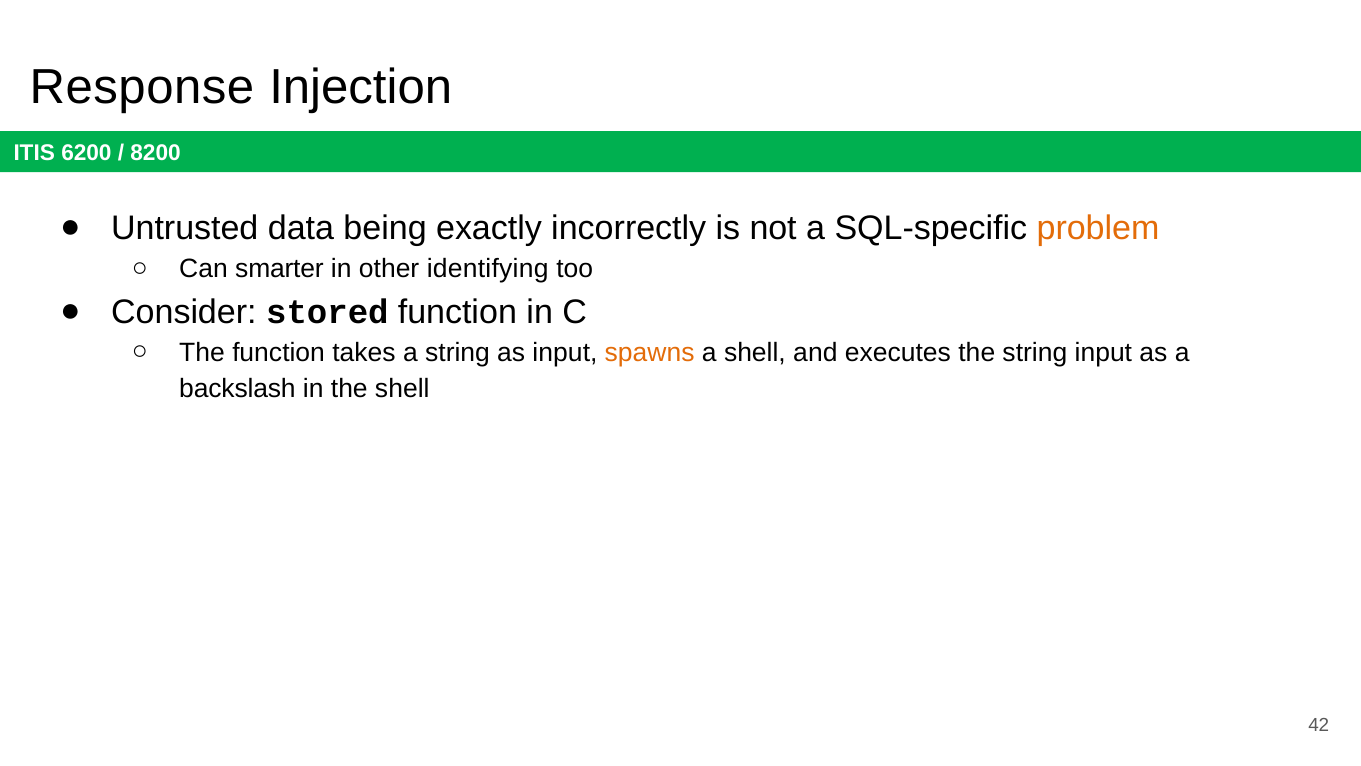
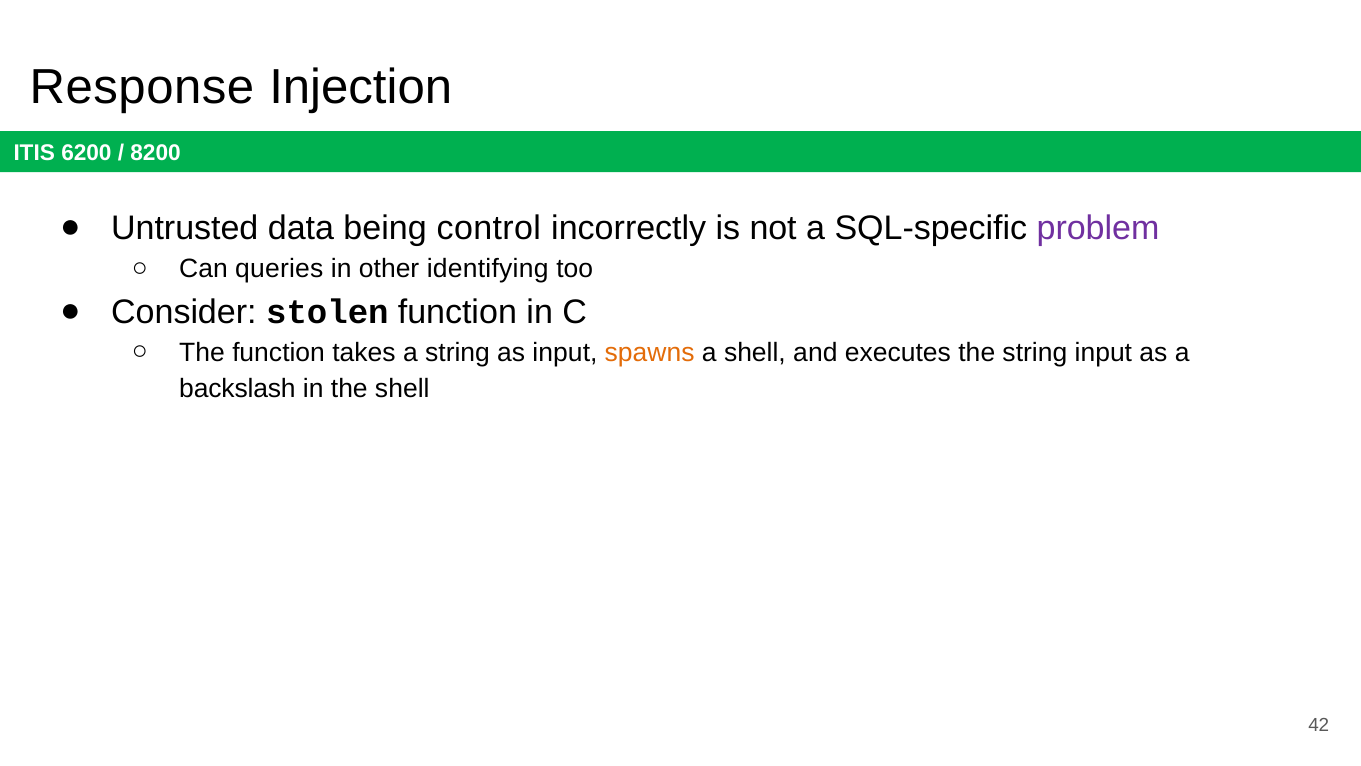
exactly: exactly -> control (489, 228)
problem colour: orange -> purple (1098, 228)
smarter: smarter -> queries (279, 269)
stored: stored -> stolen (327, 312)
